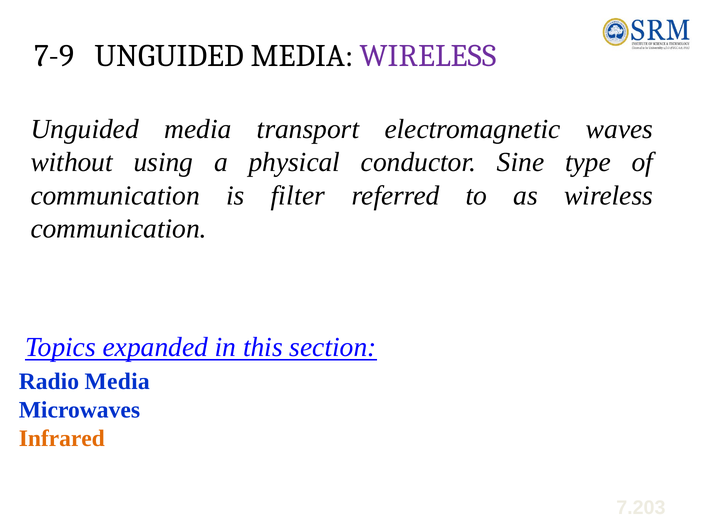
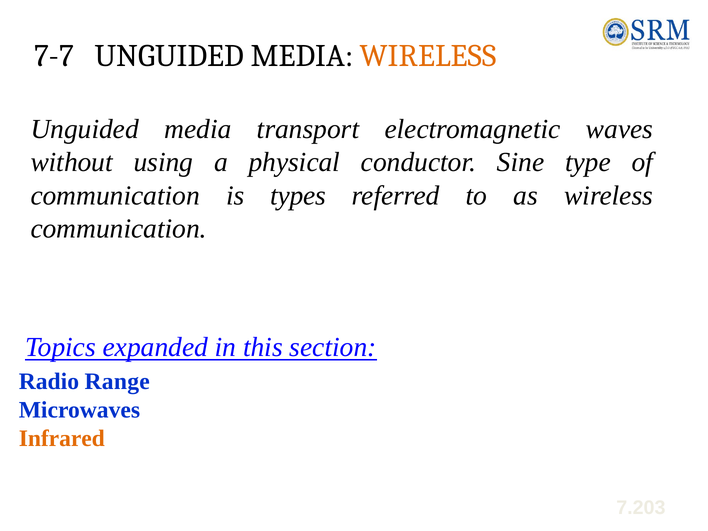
7-9: 7-9 -> 7-7 (54, 56)
WIRELESS colour: purple -> orange (428, 56)
filter: filter -> types (298, 195)
Radio Media: Media -> Range (117, 382)
